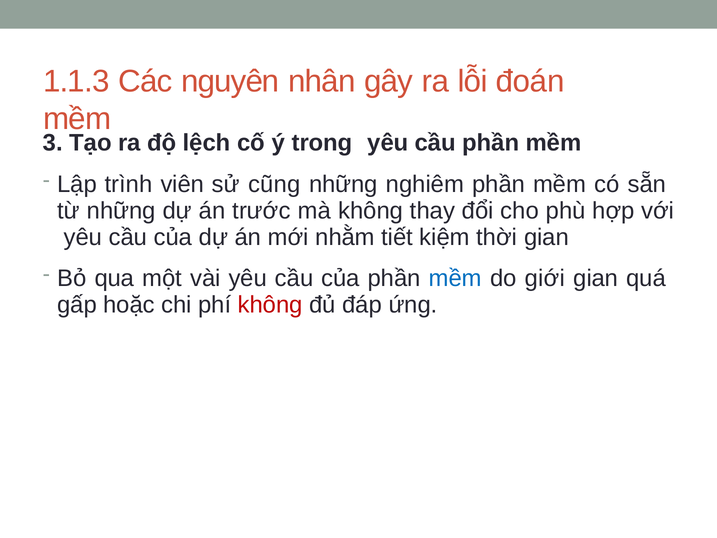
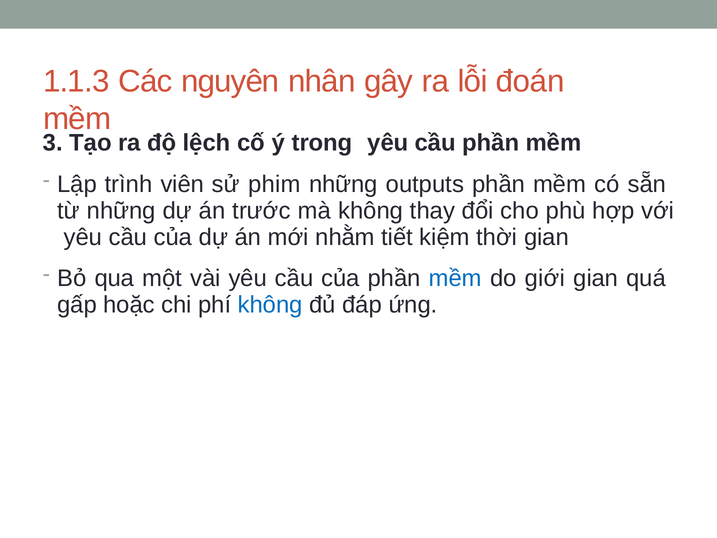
cũng: cũng -> phim (274, 184)
nghiêm: nghiêm -> outputs (425, 184)
không colour: red -> blue (270, 305)
